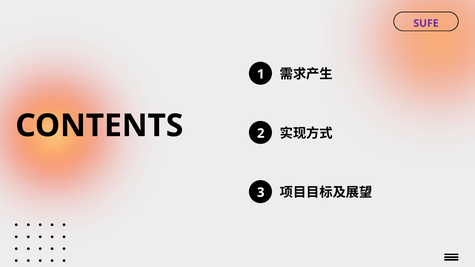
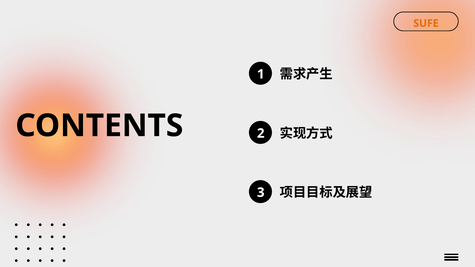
SUFE colour: purple -> orange (426, 23)
